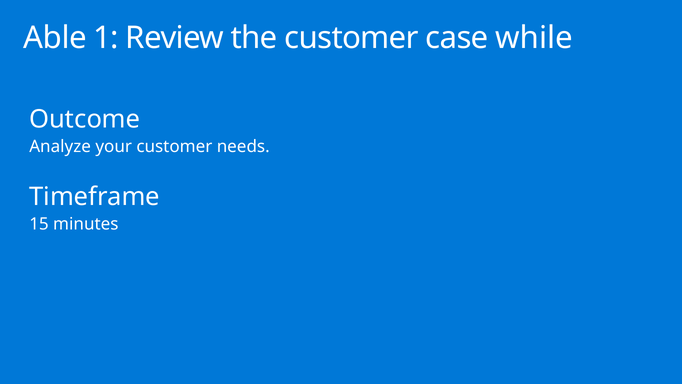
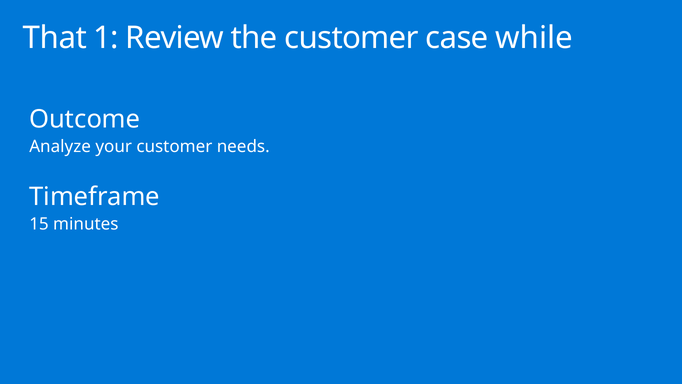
Able: Able -> That (55, 38)
